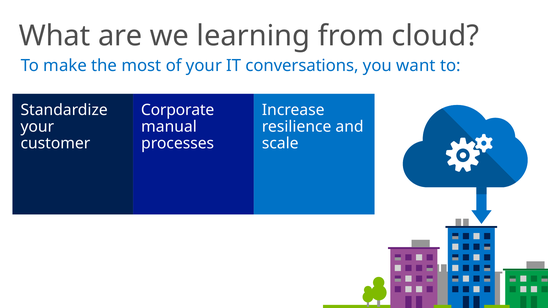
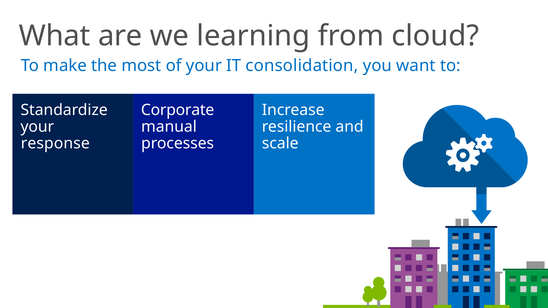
conversations: conversations -> consolidation (302, 66)
customer: customer -> response (55, 143)
